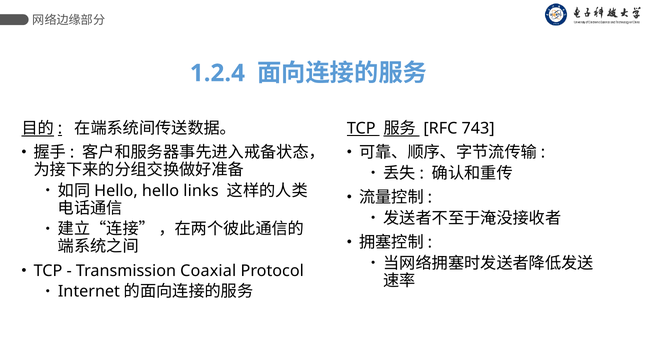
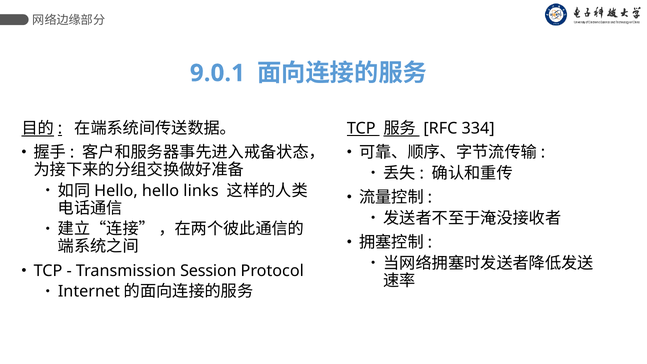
1.2.4: 1.2.4 -> 9.0.1 (217, 73)
743: 743 -> 334 (478, 128)
Coaxial: Coaxial -> Session (208, 271)
